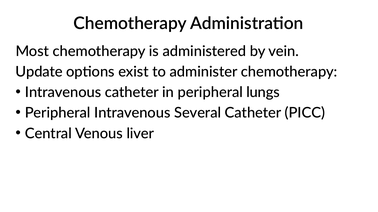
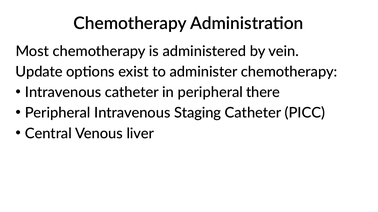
lungs: lungs -> there (263, 93)
Several: Several -> Staging (198, 113)
